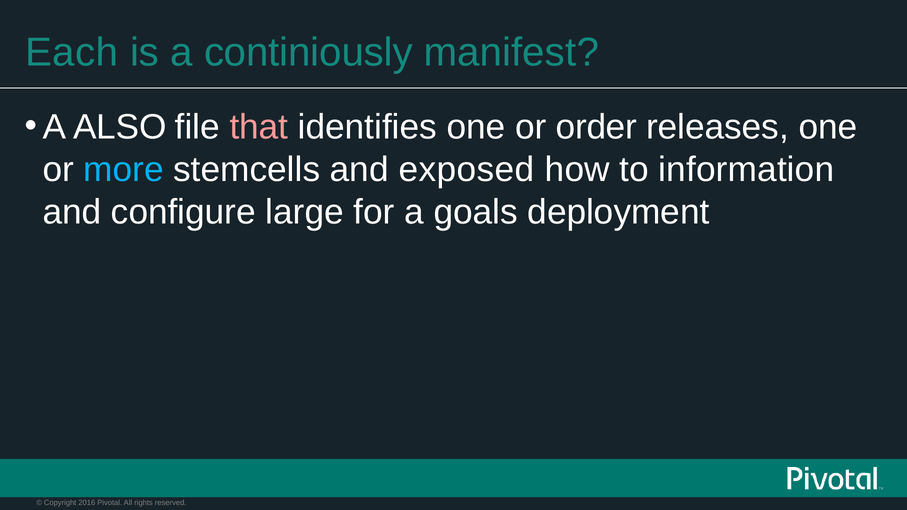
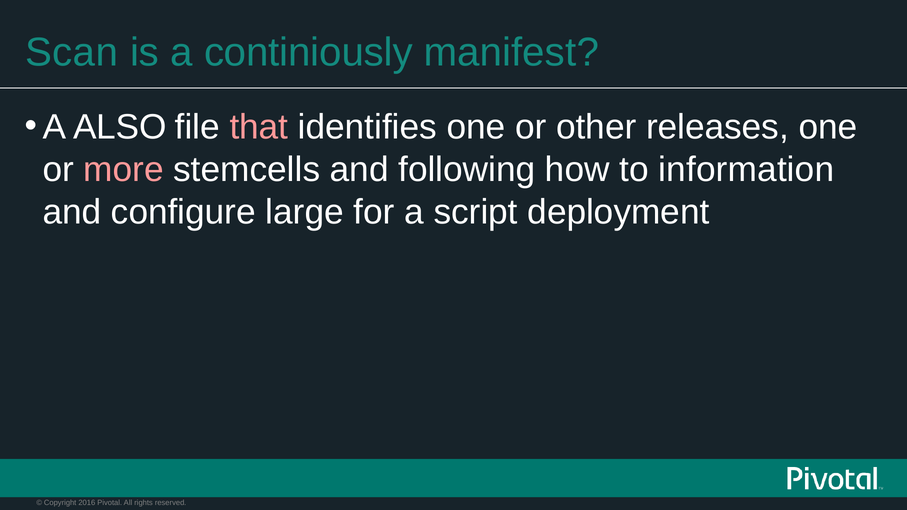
Each: Each -> Scan (72, 53)
order: order -> other (596, 127)
more colour: light blue -> pink (124, 170)
exposed: exposed -> following (467, 170)
goals: goals -> script (476, 212)
